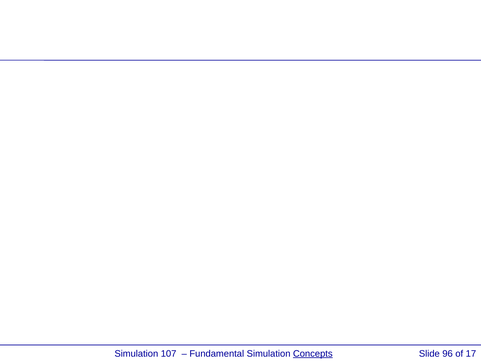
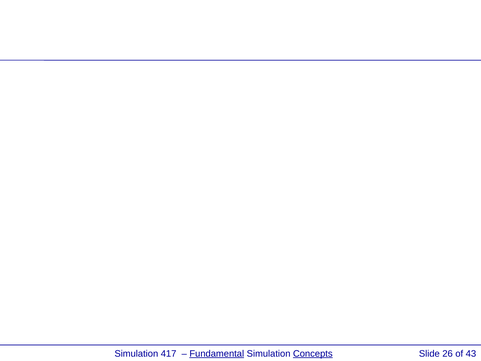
107: 107 -> 417 (169, 353)
Fundamental underline: none -> present (217, 353)
96: 96 -> 26 (448, 353)
17: 17 -> 43 (471, 353)
